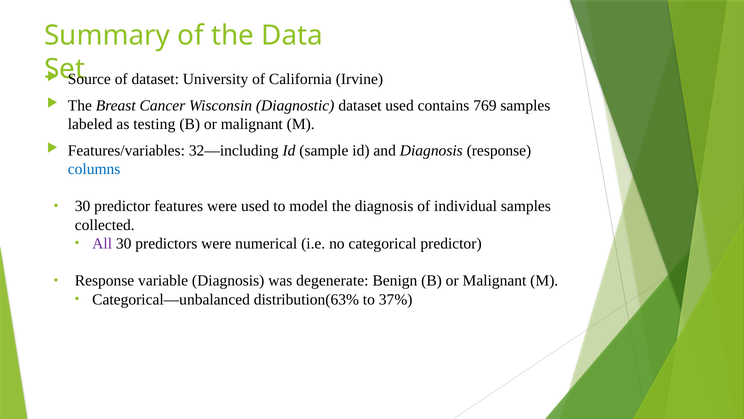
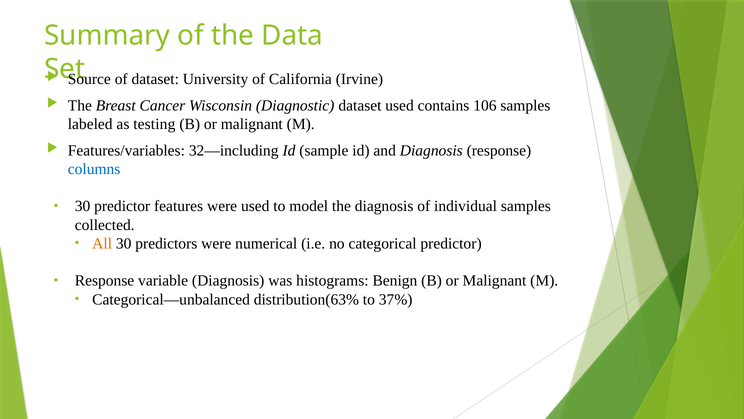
769: 769 -> 106 (485, 105)
All colour: purple -> orange (102, 243)
degenerate: degenerate -> histograms (332, 281)
